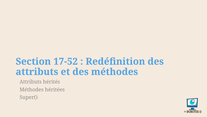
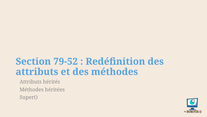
17-52: 17-52 -> 79-52 (66, 61)
